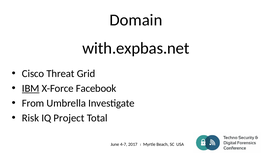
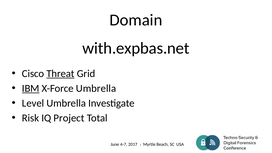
Threat underline: none -> present (60, 74)
X-Force Facebook: Facebook -> Umbrella (96, 88)
From: From -> Level (33, 103)
